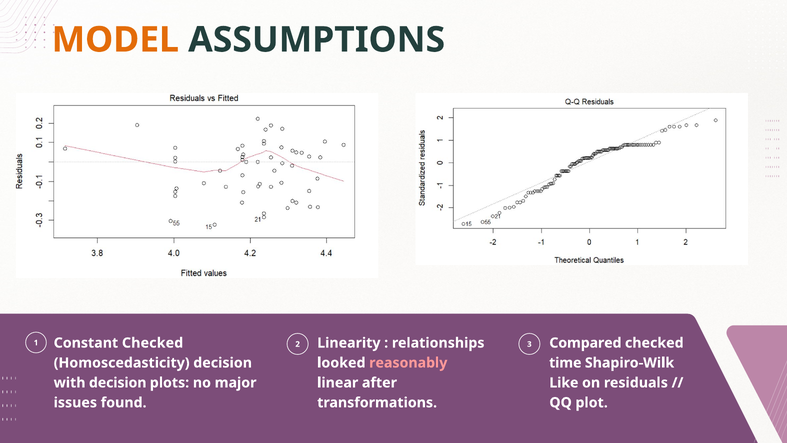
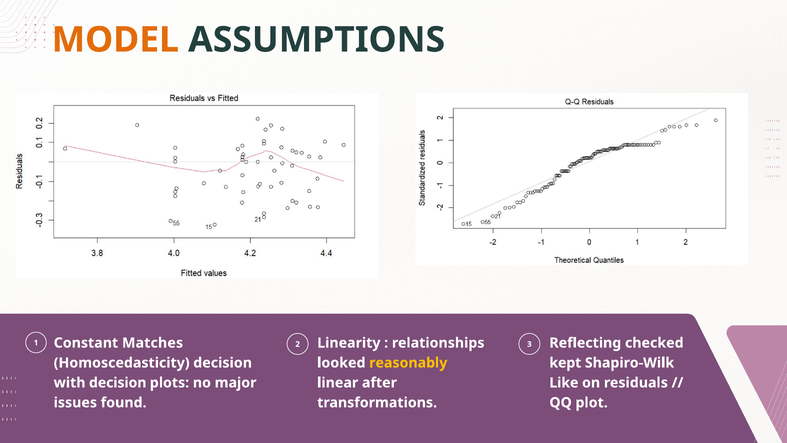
Constant Checked: Checked -> Matches (153, 343)
Compared: Compared -> Reflecting (585, 343)
reasonably colour: pink -> yellow (408, 363)
time: time -> kept (565, 363)
